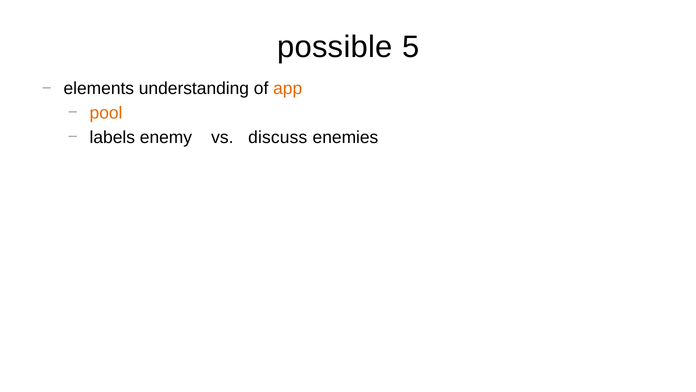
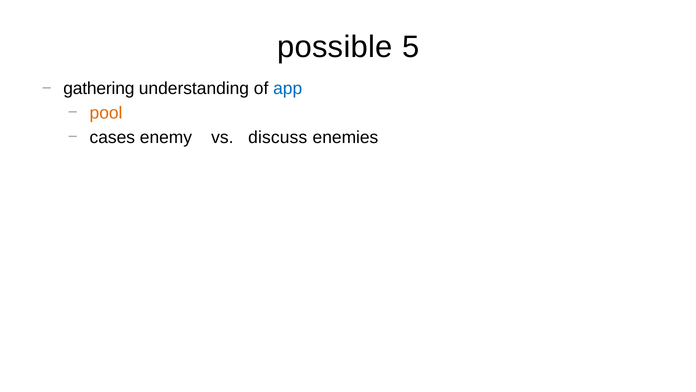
elements: elements -> gathering (99, 88)
app colour: orange -> blue (288, 88)
labels: labels -> cases (112, 137)
